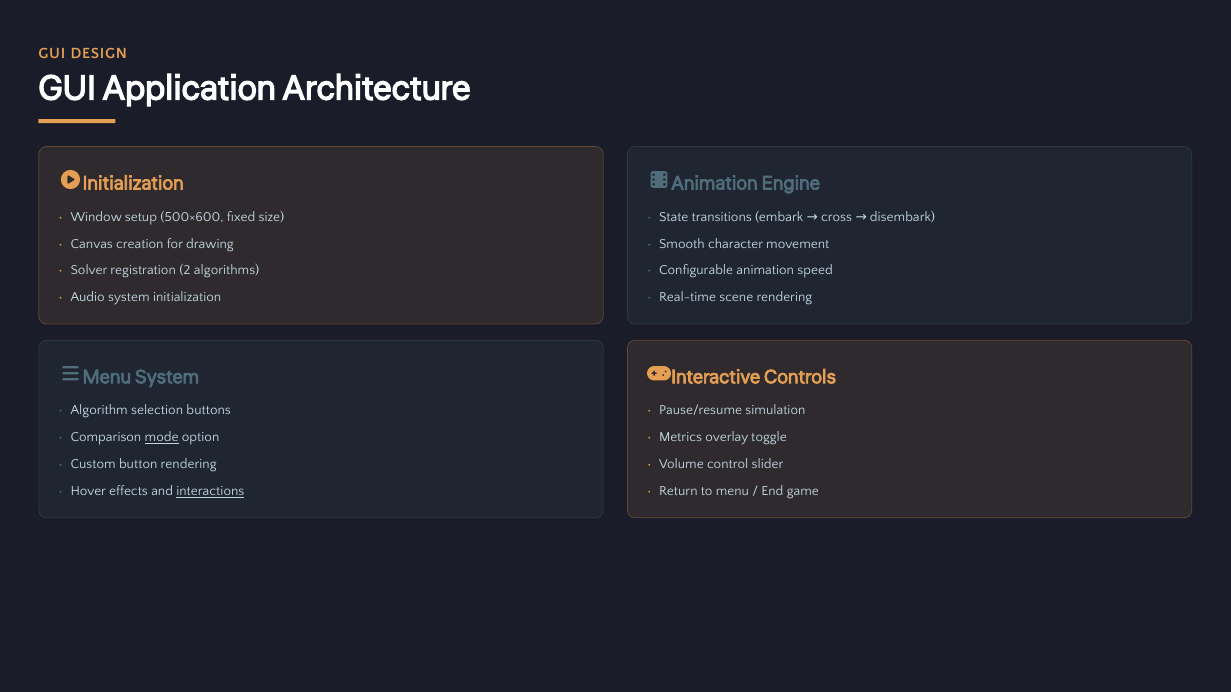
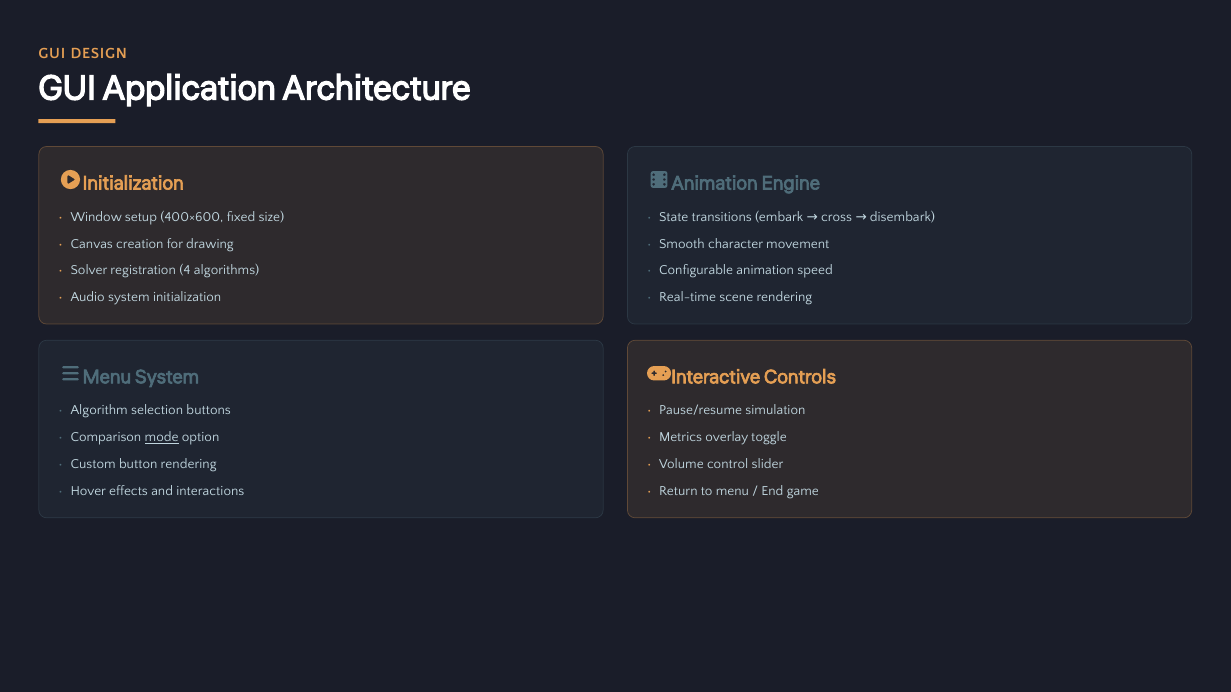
500×600: 500×600 -> 400×600 (192, 217)
2: 2 -> 4 (185, 271)
interactions underline: present -> none (210, 491)
